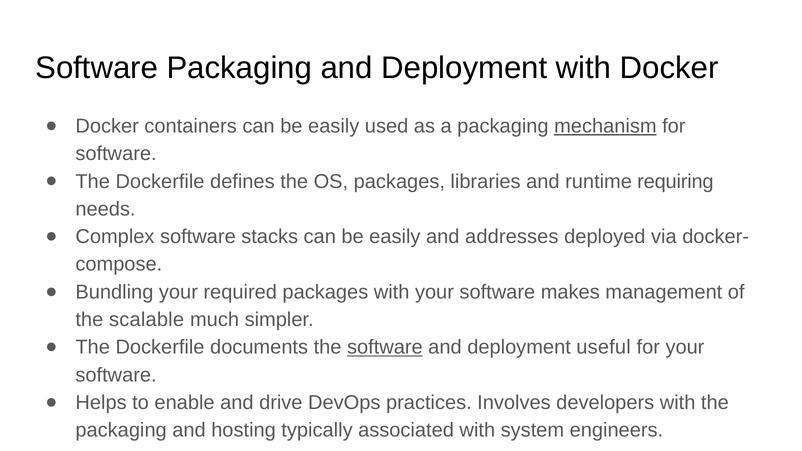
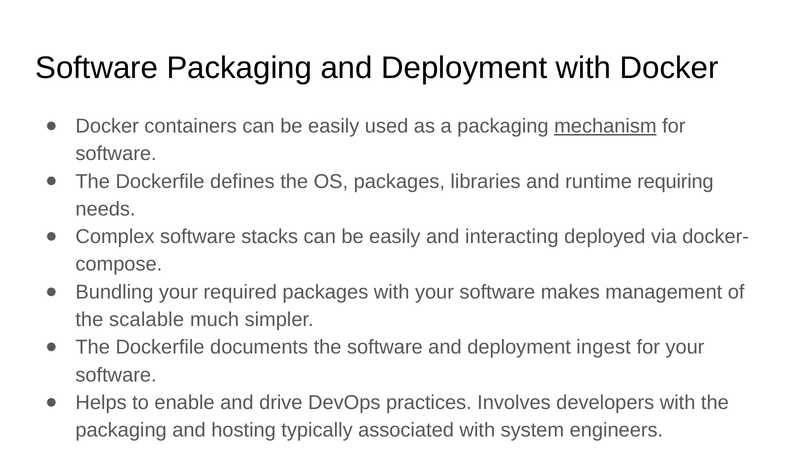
addresses: addresses -> interacting (512, 237)
software underline: present -> none (385, 347)
useful: useful -> ingest (604, 347)
